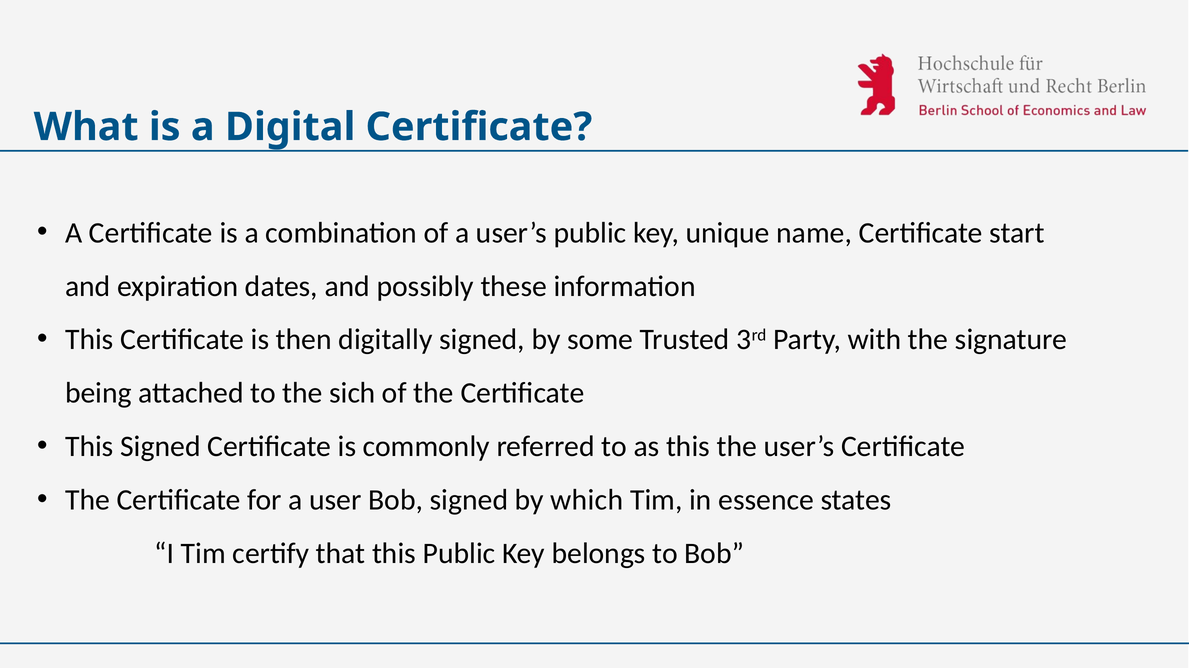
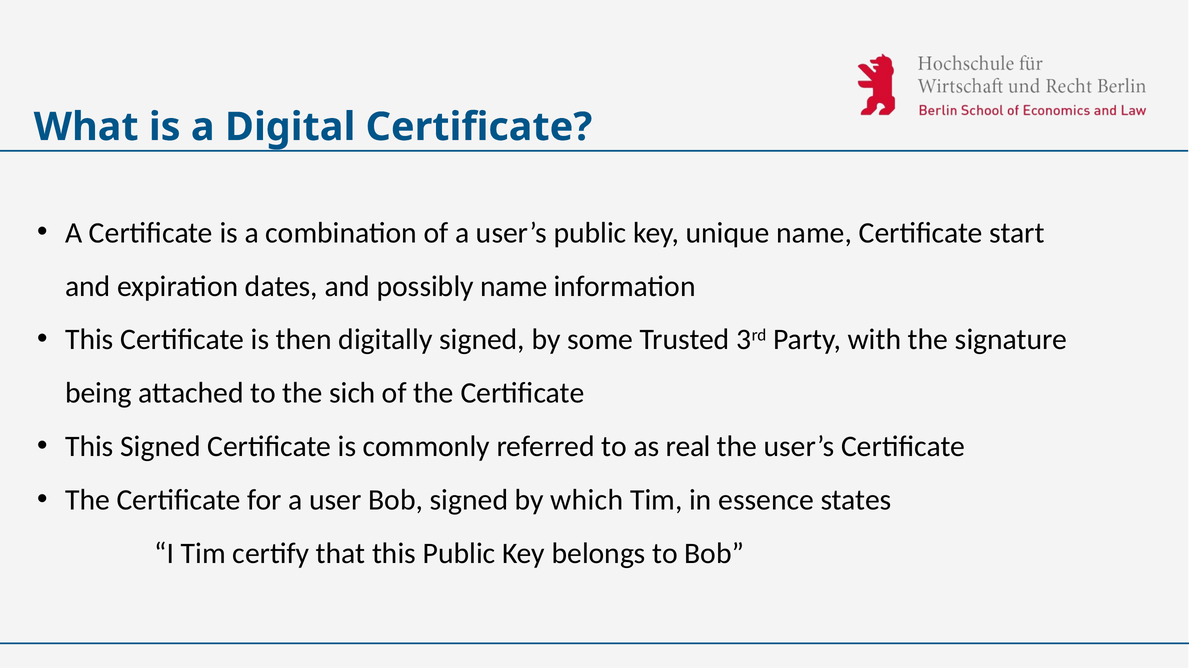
possibly these: these -> name (514, 286)
as this: this -> real (688, 447)
